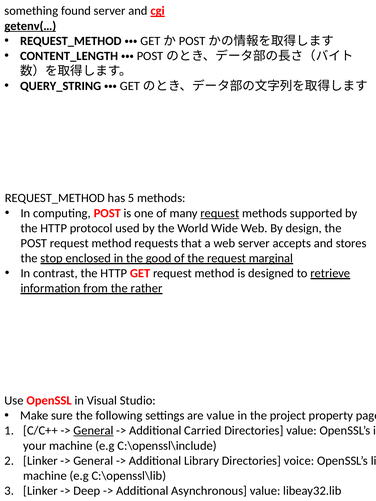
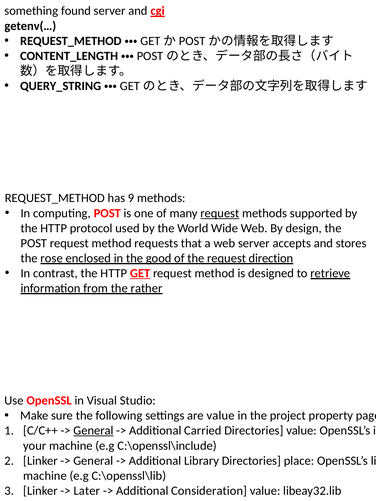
getenv(… underline: present -> none (30, 26)
5: 5 -> 9 (131, 198)
stop: stop -> rose (52, 258)
marginal: marginal -> direction (271, 258)
GET underline: none -> present (140, 273)
voice: voice -> place (299, 461)
Deep: Deep -> Later (87, 491)
Asynchronous: Asynchronous -> Consideration (209, 491)
